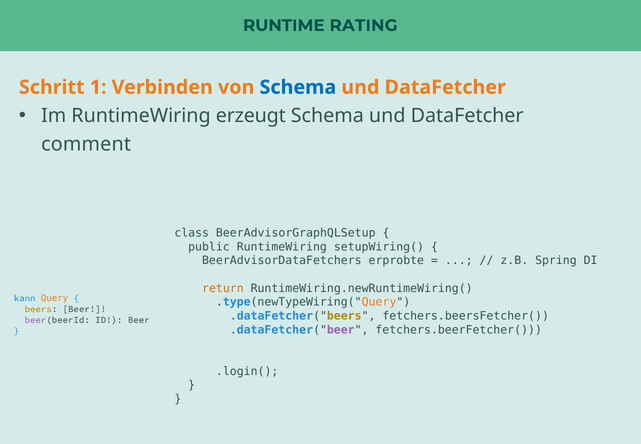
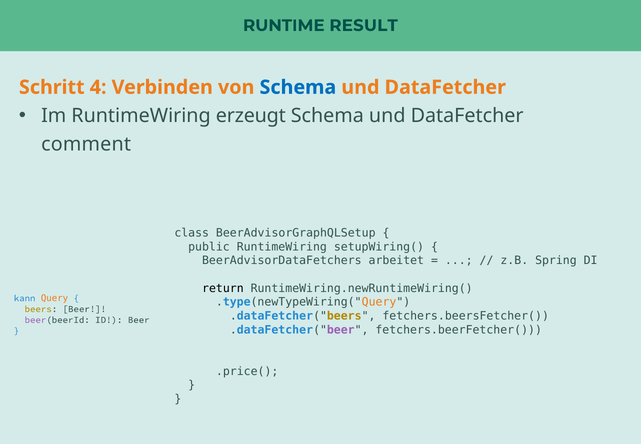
RATING: RATING -> RESULT (364, 25)
1: 1 -> 4 (98, 87)
erprobte: erprobte -> arbeitet (396, 261)
return colour: orange -> black (223, 288)
.login(: .login( -> .price( (247, 371)
